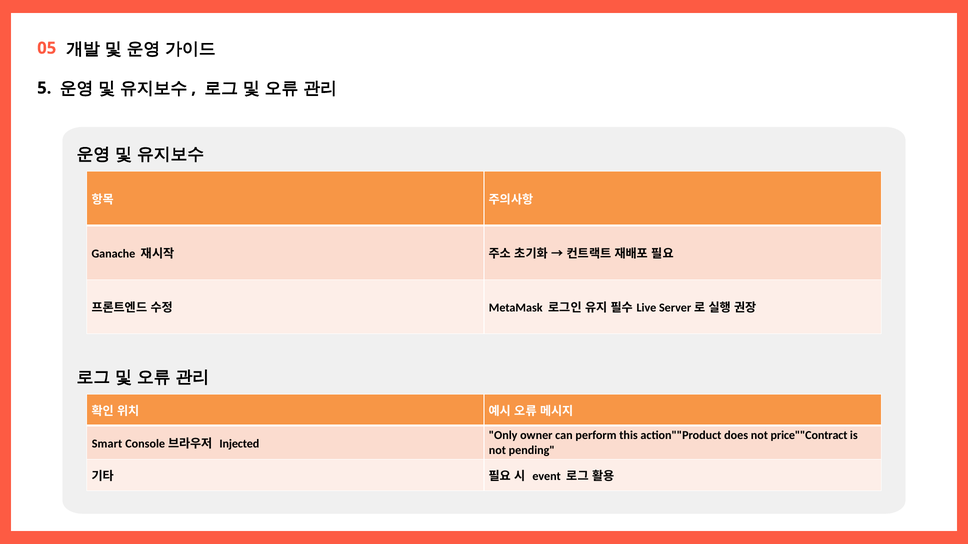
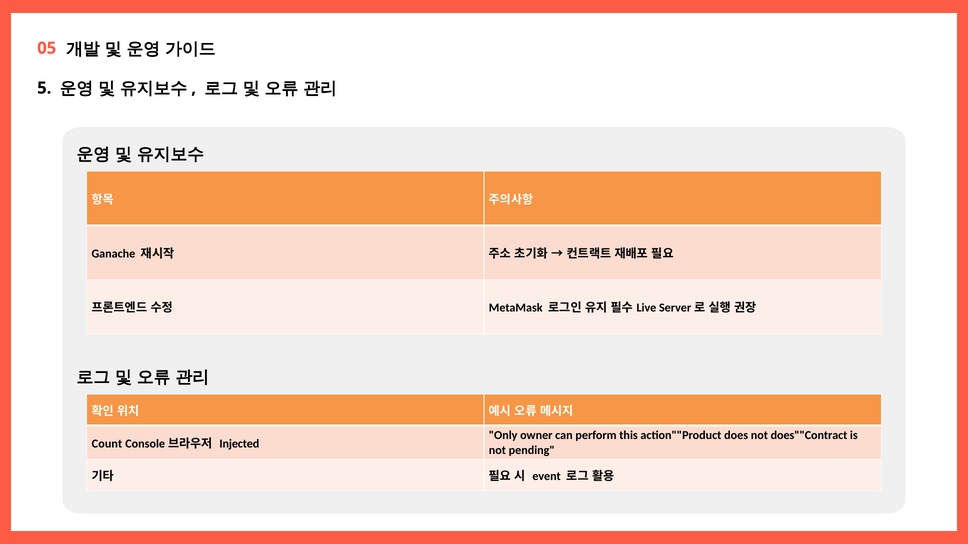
price""Contract: price""Contract -> does""Contract (809, 436)
Smart: Smart -> Count (107, 444)
